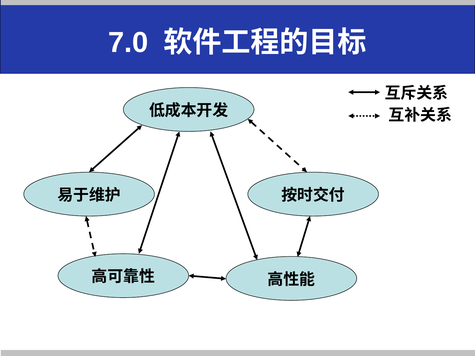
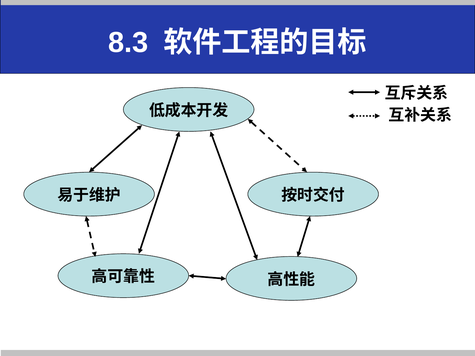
7.0: 7.0 -> 8.3 (128, 43)
